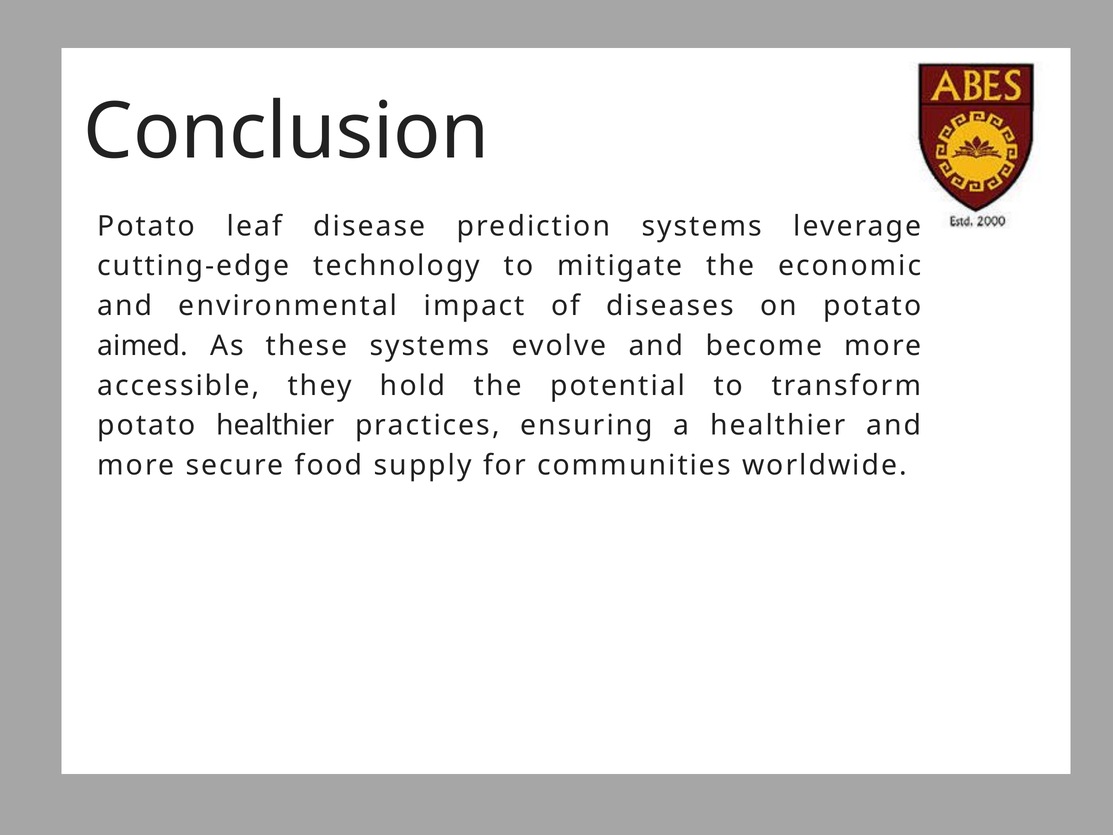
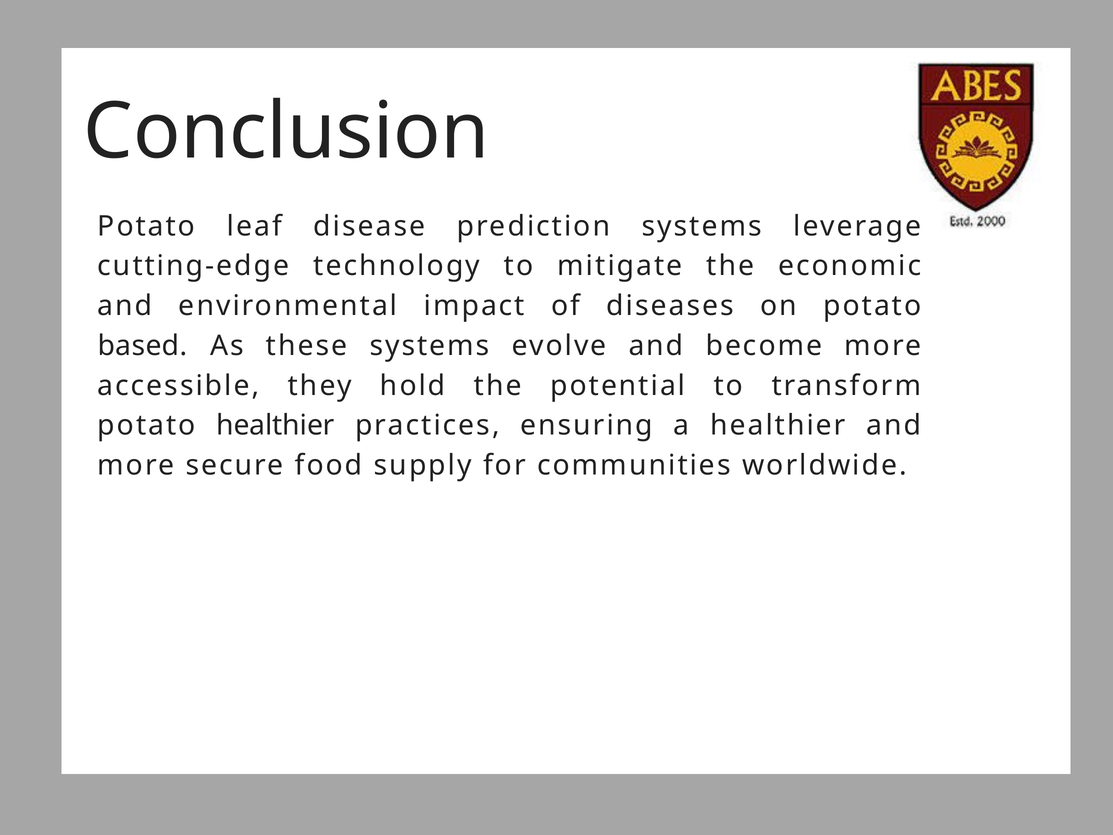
aimed: aimed -> based (142, 346)
